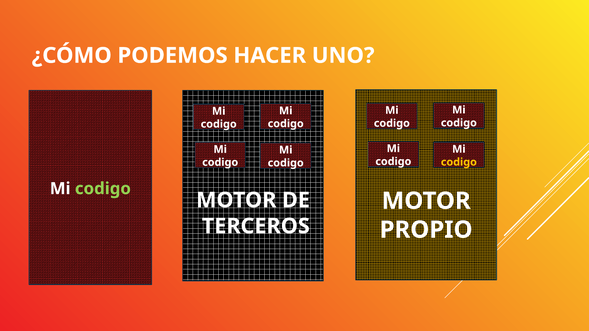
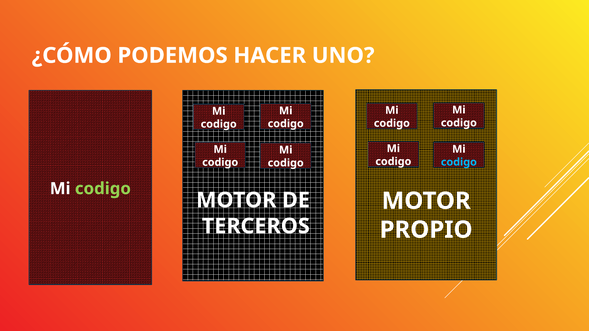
codigo colour: yellow -> light blue (459, 162)
